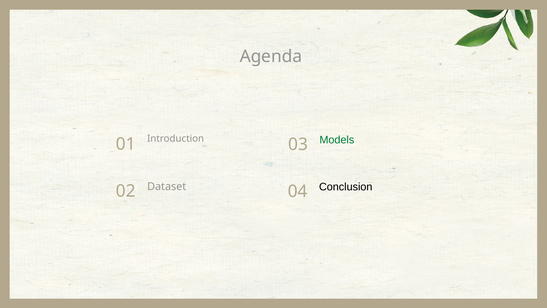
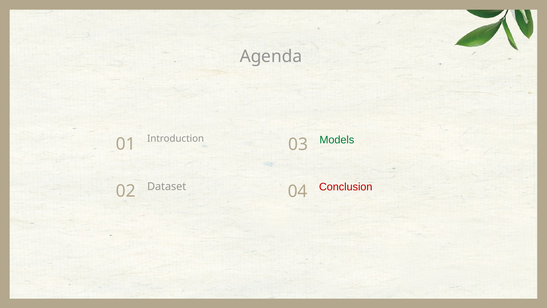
Conclusion colour: black -> red (346, 187)
